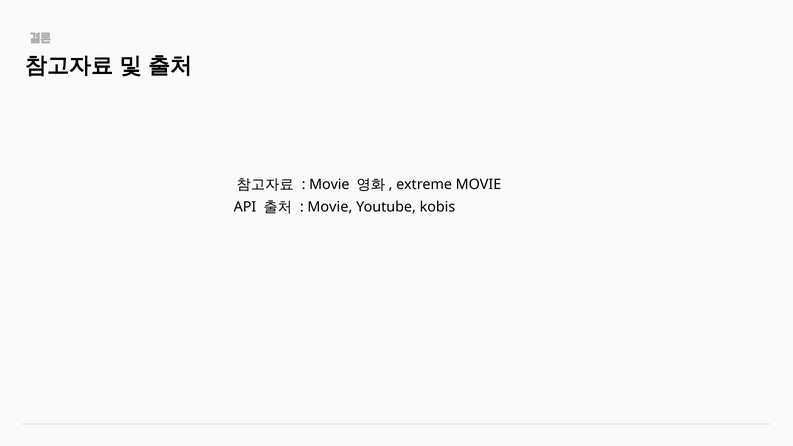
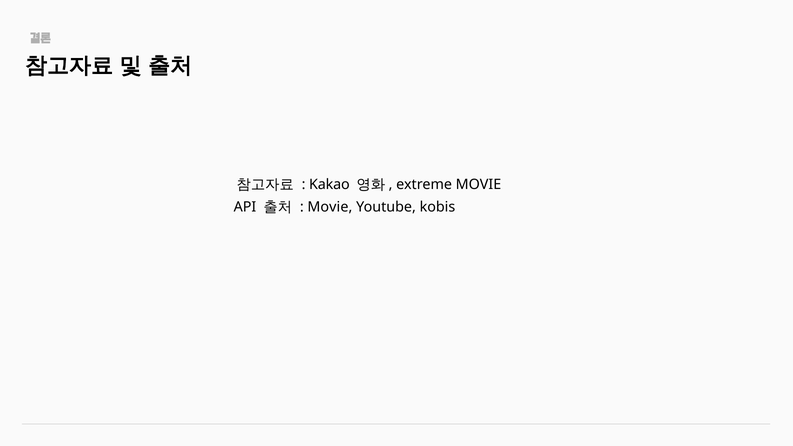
Movie: Movie -> Kakao (329, 185)
